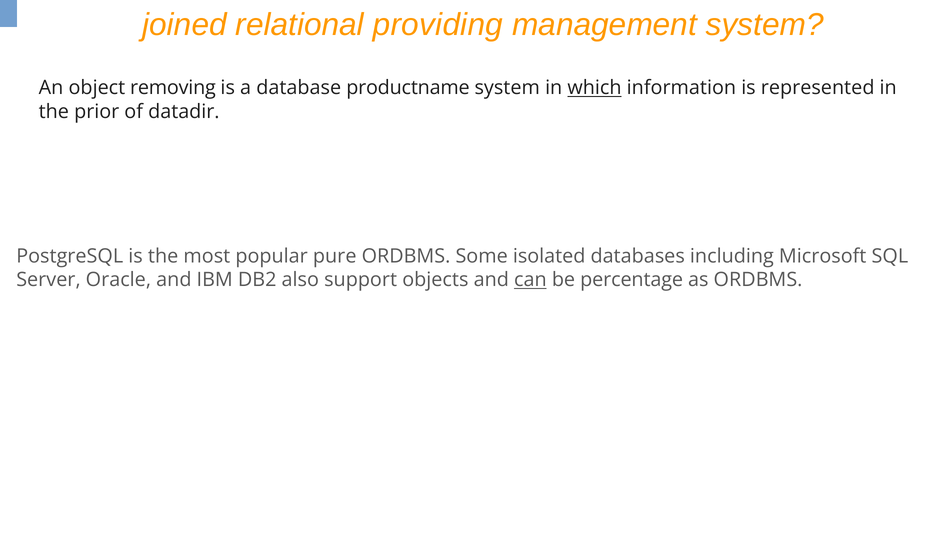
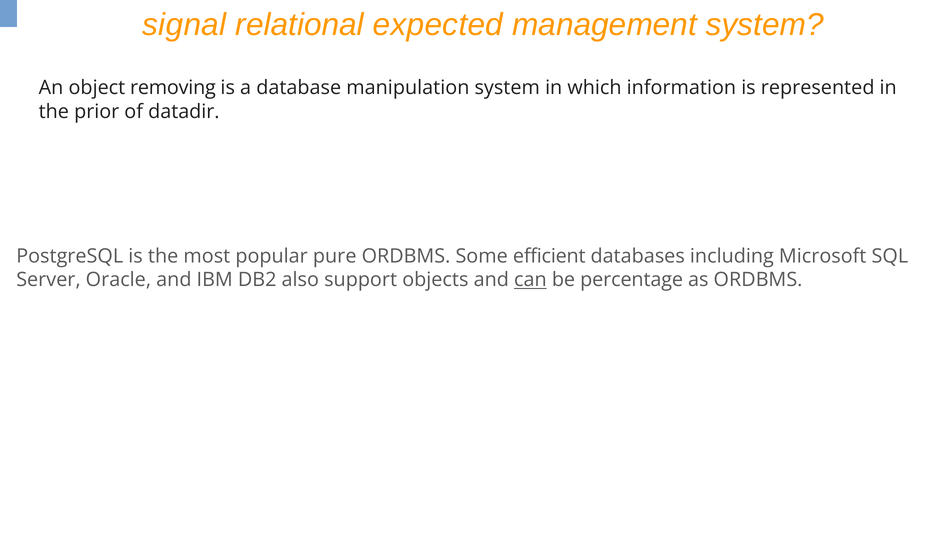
joined: joined -> signal (184, 25)
providing: providing -> expected (438, 25)
productname: productname -> manipulation (408, 88)
which underline: present -> none (594, 88)
isolated: isolated -> efficient (549, 256)
